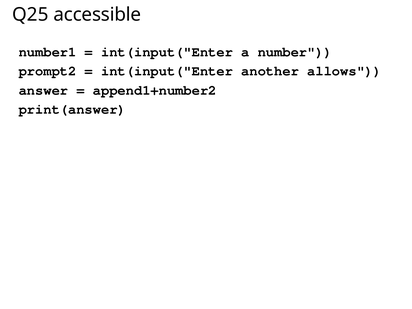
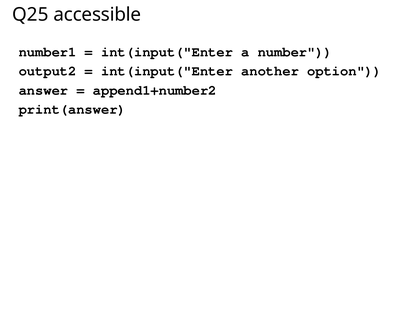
prompt2: prompt2 -> output2 (48, 71)
allows: allows -> option (344, 71)
